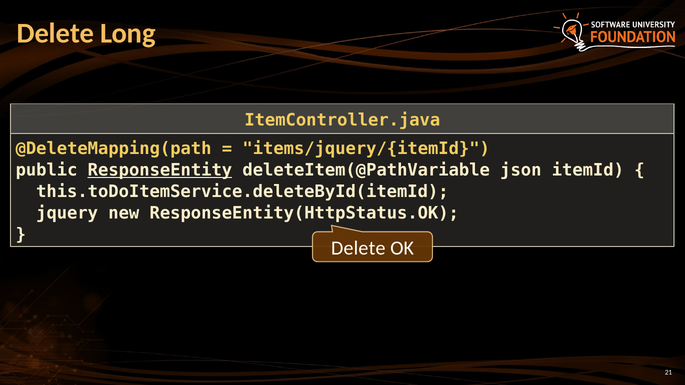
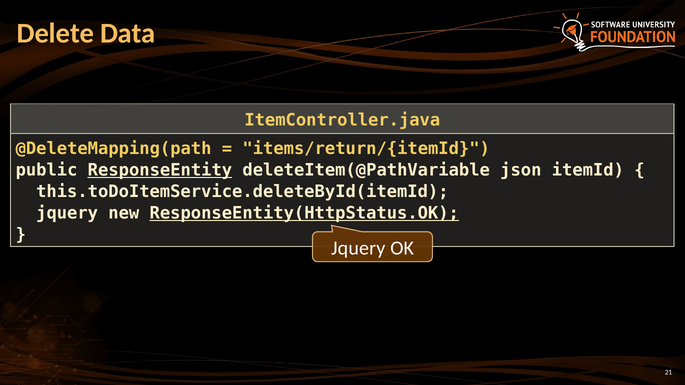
Long: Long -> Data (128, 33)
items/jquery/{itemId: items/jquery/{itemId -> items/return/{itemId (366, 149)
ResponseEntity(HttpStatus.OK underline: none -> present (304, 214)
Delete: Delete -> Jquery (358, 248)
